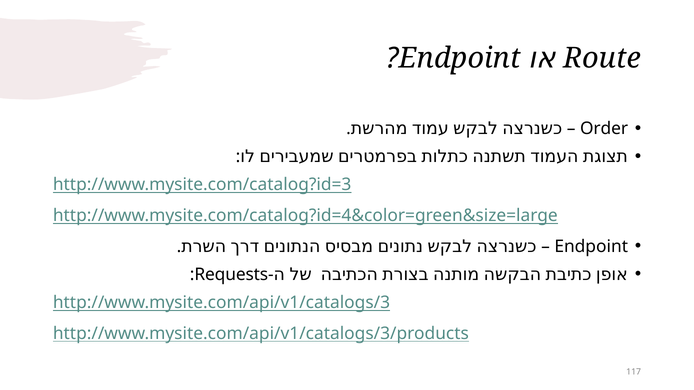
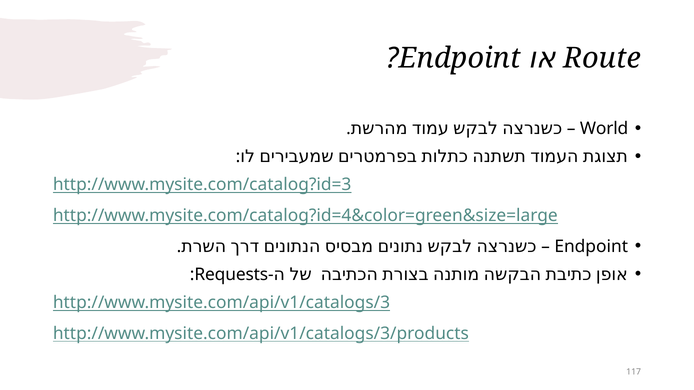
Order: Order -> World (604, 129)
